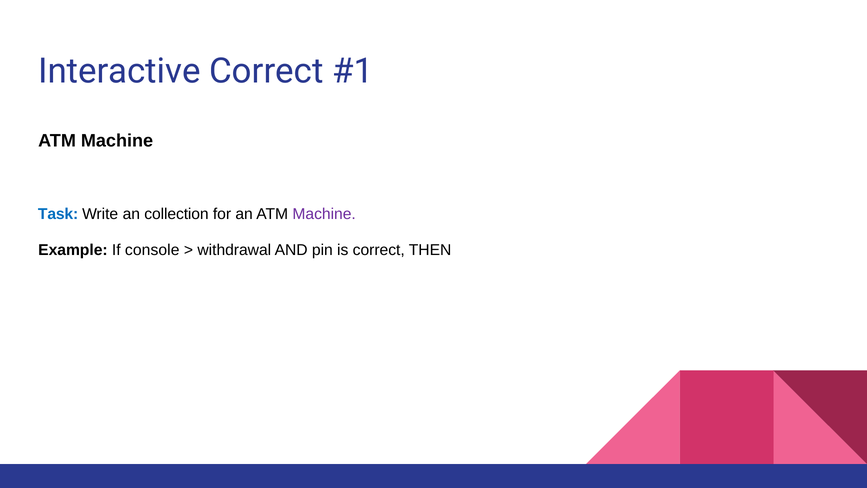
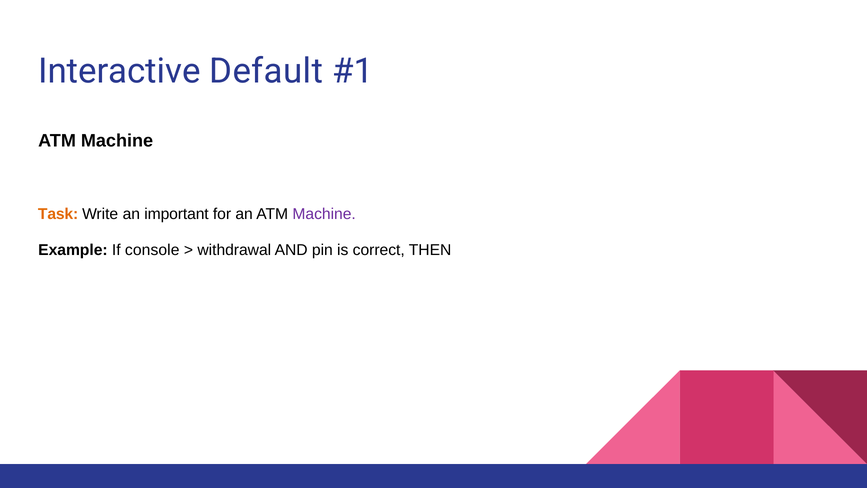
Interactive Correct: Correct -> Default (266, 71)
Task colour: blue -> orange (58, 214)
collection: collection -> important (177, 214)
